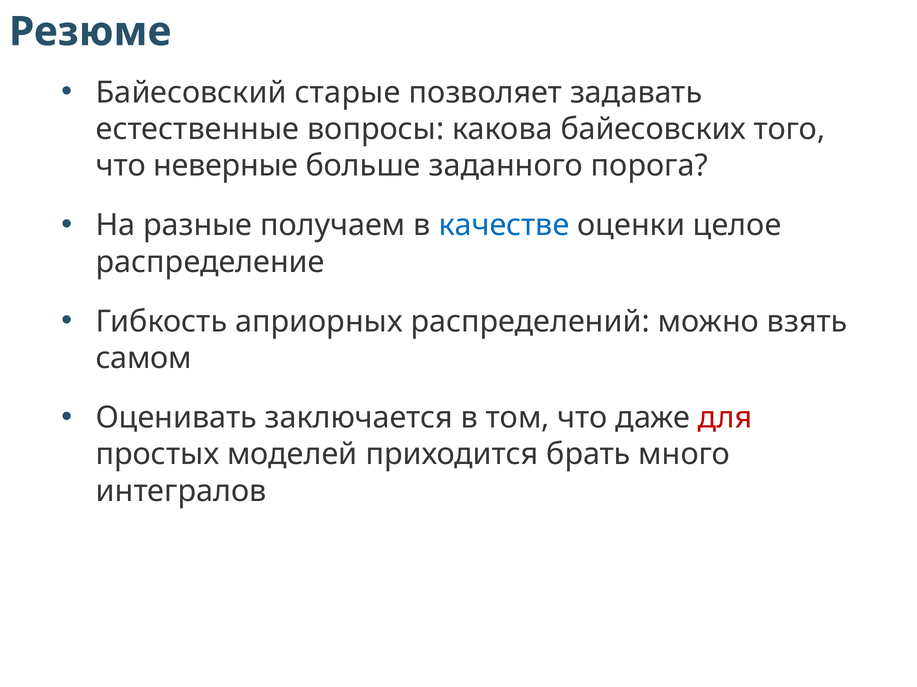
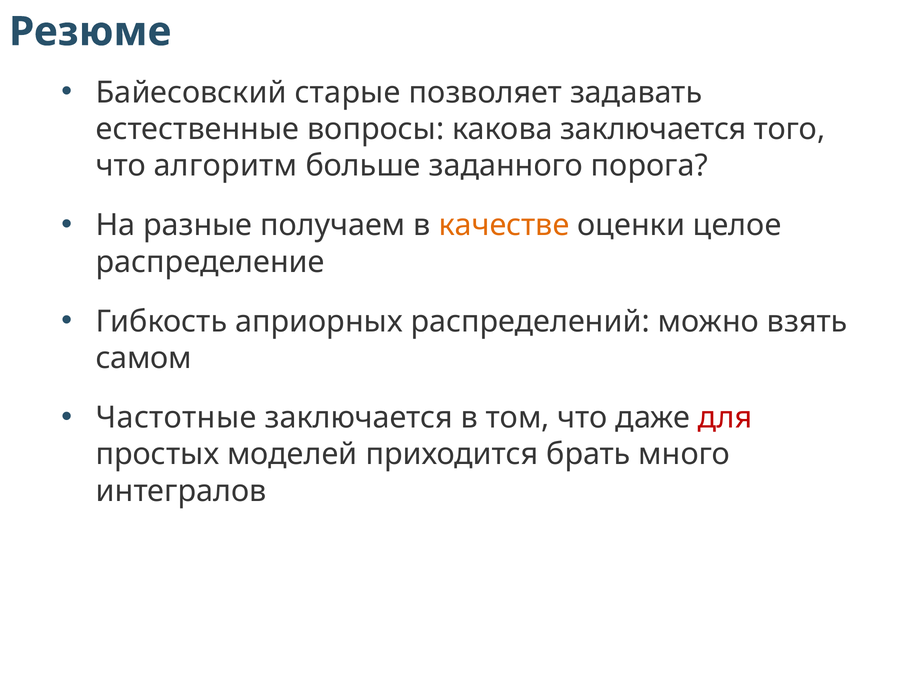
какова байесовских: байесовских -> заключается (653, 129)
неверные: неверные -> алгоритм (226, 166)
качестве colour: blue -> orange (504, 226)
Оценивать: Оценивать -> Частотные (176, 418)
